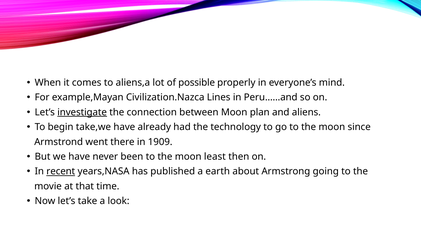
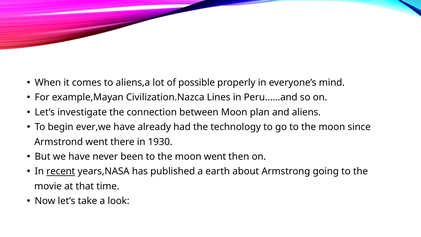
investigate underline: present -> none (82, 112)
take,we: take,we -> ever,we (93, 127)
1909: 1909 -> 1930 (160, 142)
moon least: least -> went (215, 157)
